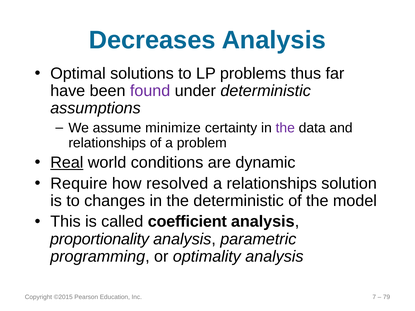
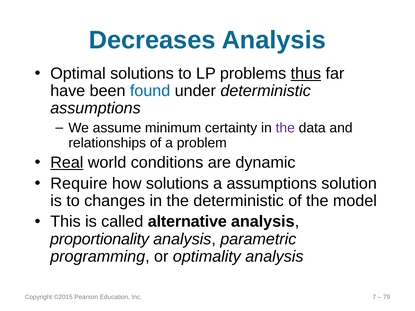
thus underline: none -> present (306, 74)
found colour: purple -> blue (150, 91)
minimize: minimize -> minimum (173, 128)
how resolved: resolved -> solutions (177, 184)
a relationships: relationships -> assumptions (272, 184)
coefficient: coefficient -> alternative (187, 222)
